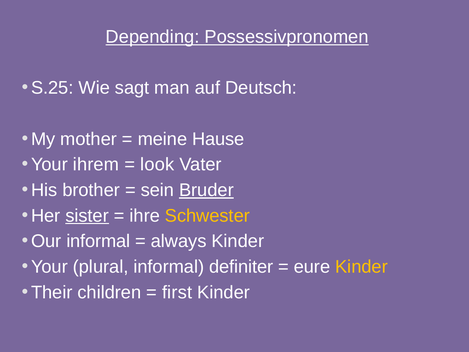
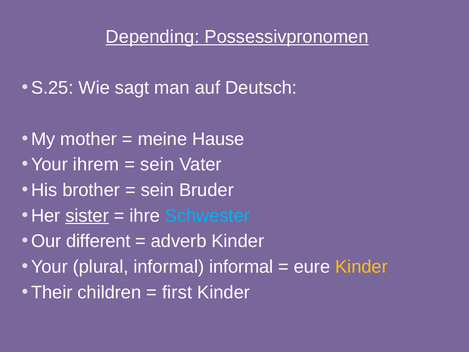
look: look -> sein (157, 164)
Bruder underline: present -> none (206, 190)
Schwester colour: yellow -> light blue (207, 216)
Our informal: informal -> different (98, 241)
always: always -> adverb (179, 241)
informal definiter: definiter -> informal (241, 267)
